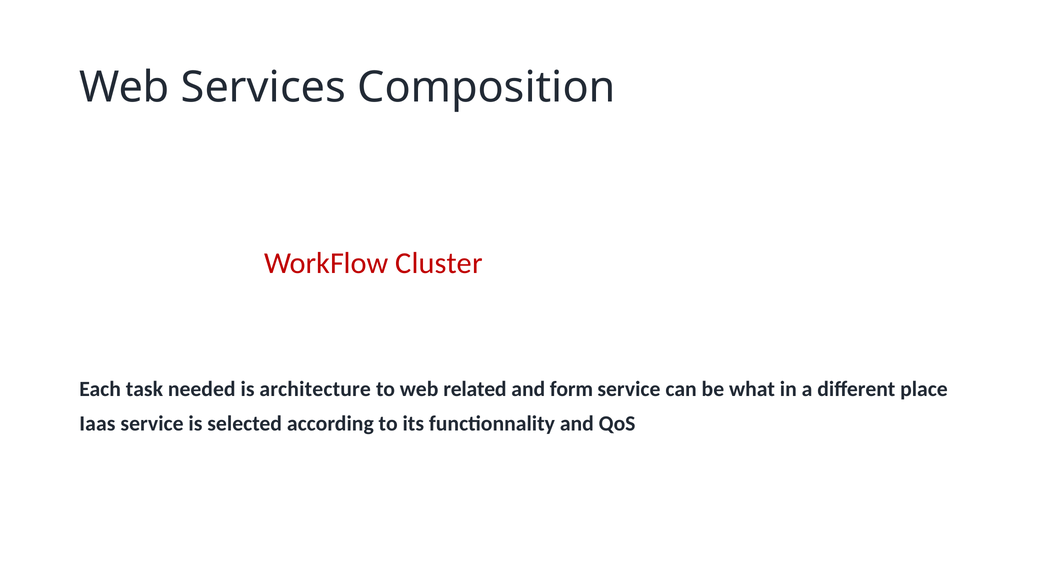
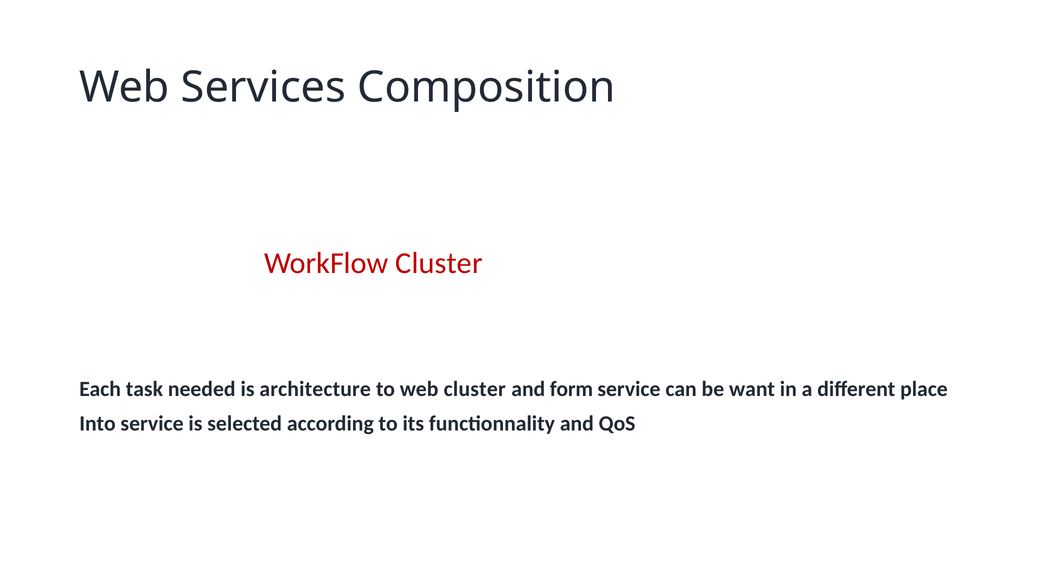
web related: related -> cluster (475, 389)
what: what -> want (752, 389)
Iaas: Iaas -> Into (97, 423)
